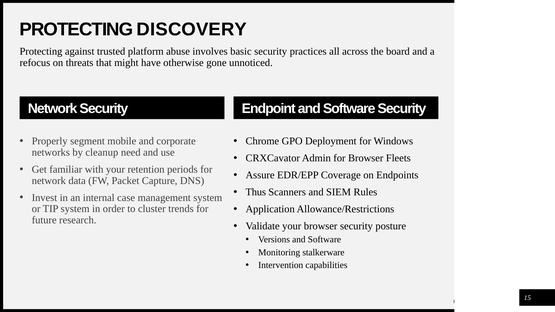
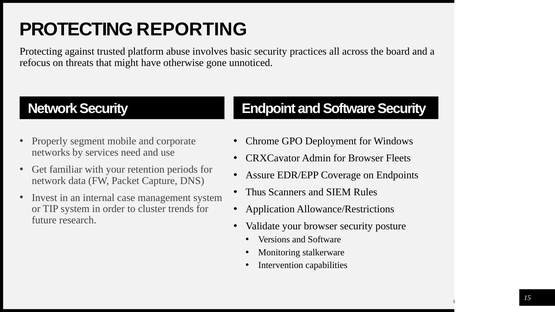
DISCOVERY: DISCOVERY -> REPORTING (192, 29)
cleanup: cleanup -> services (102, 152)
